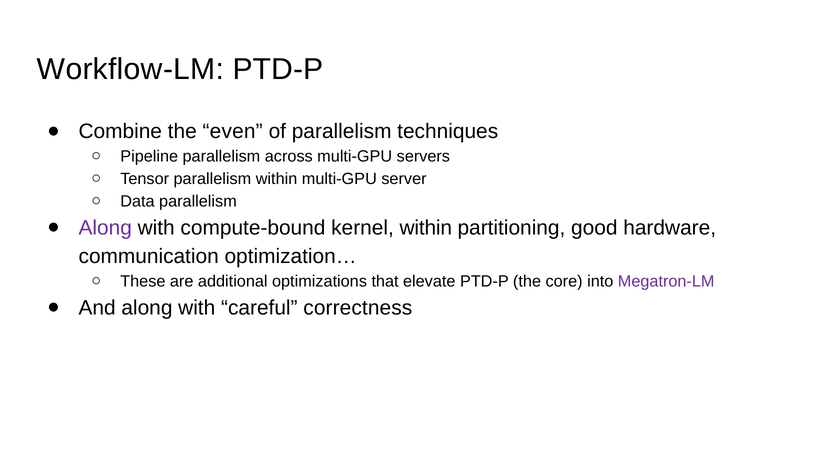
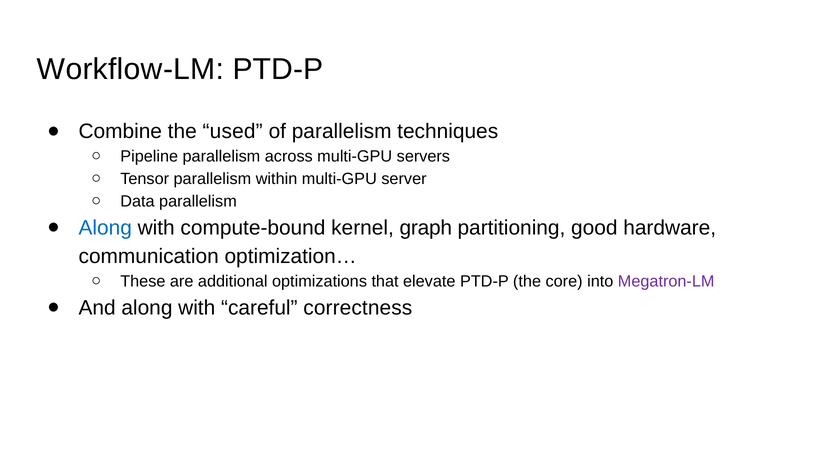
even: even -> used (233, 131)
Along colour: purple -> blue (105, 227)
kernel within: within -> graph (426, 227)
